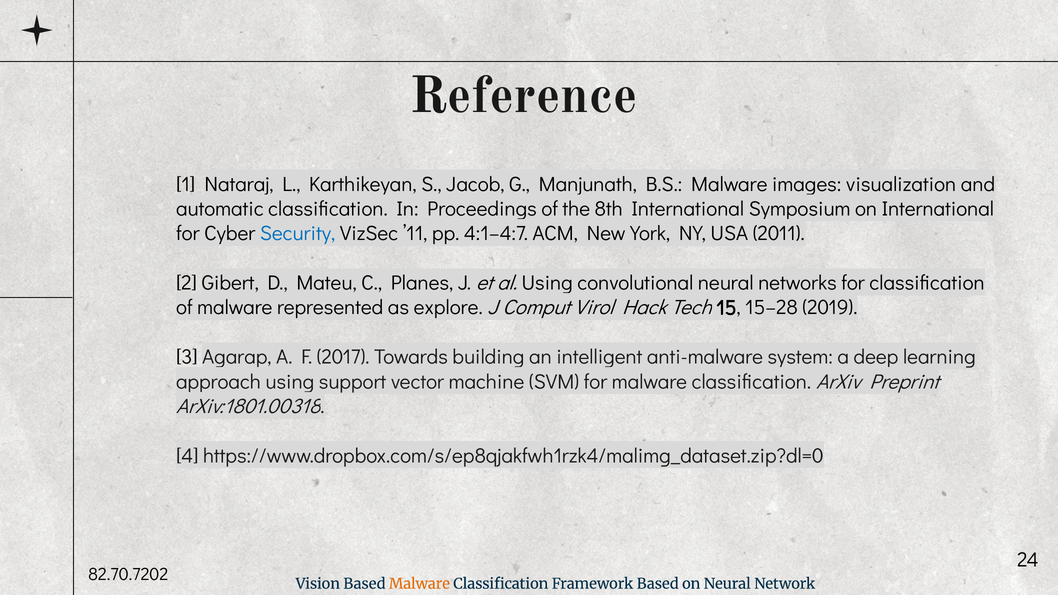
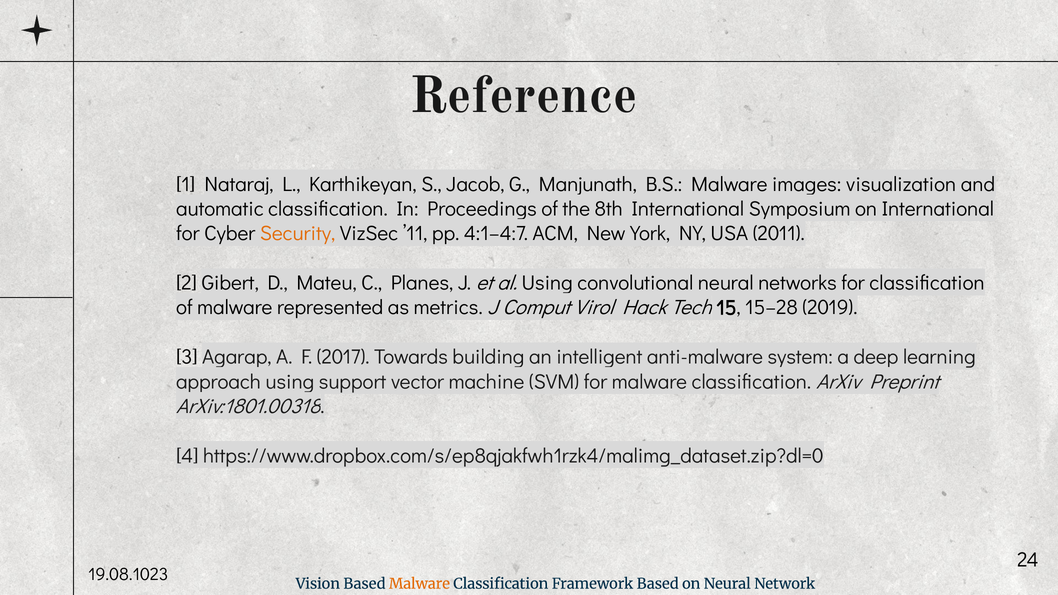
Security colour: blue -> orange (298, 234)
explore: explore -> metrics (448, 308)
82.70.7202: 82.70.7202 -> 19.08.1023 (128, 575)
